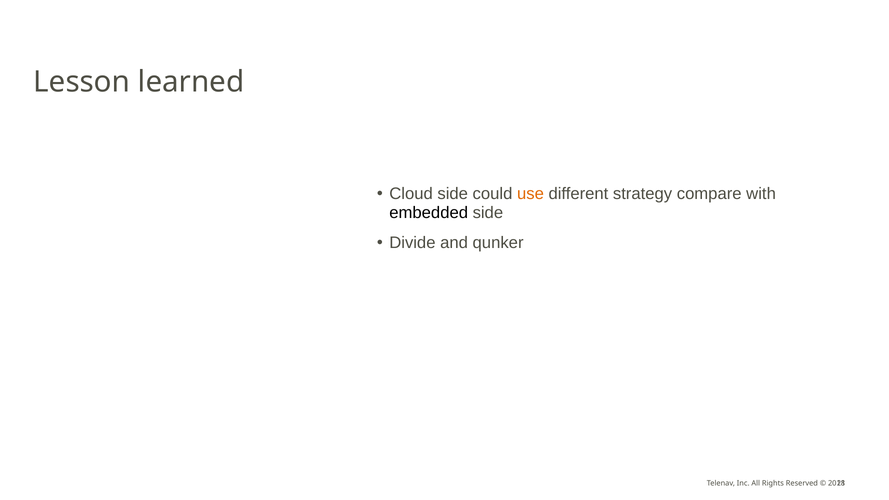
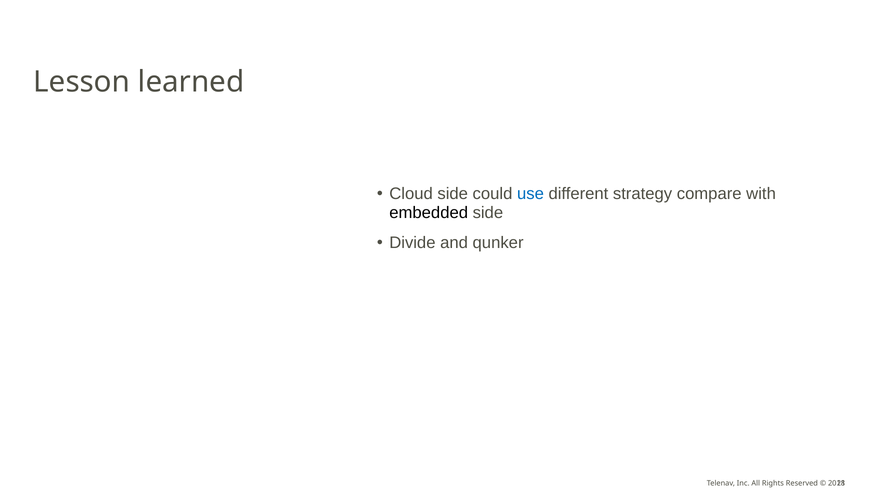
use colour: orange -> blue (530, 194)
